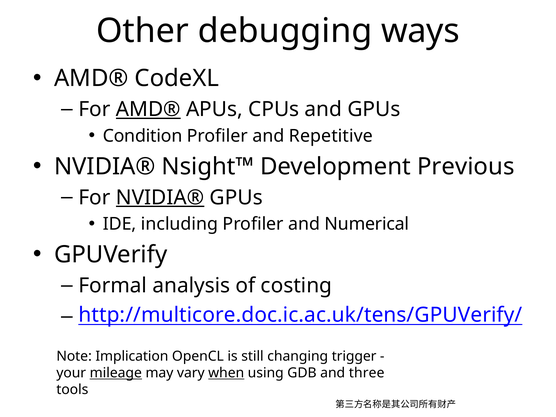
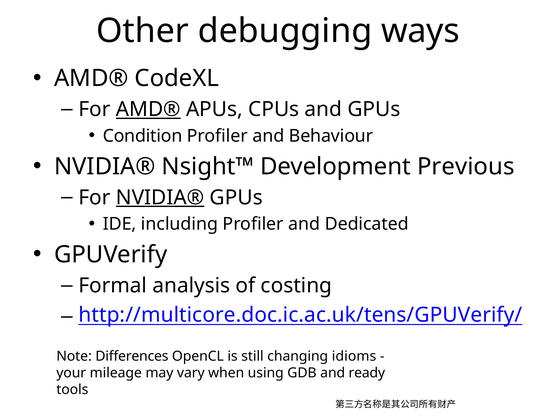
Repetitive: Repetitive -> Behaviour (331, 136)
Numerical: Numerical -> Dedicated (367, 224)
Implication: Implication -> Differences (132, 356)
trigger: trigger -> idioms (354, 356)
mileage underline: present -> none (116, 373)
when underline: present -> none (226, 373)
three: three -> ready (367, 373)
